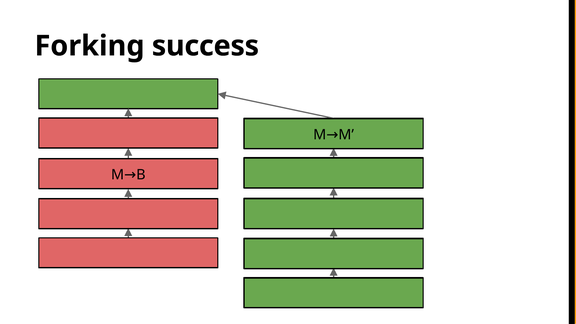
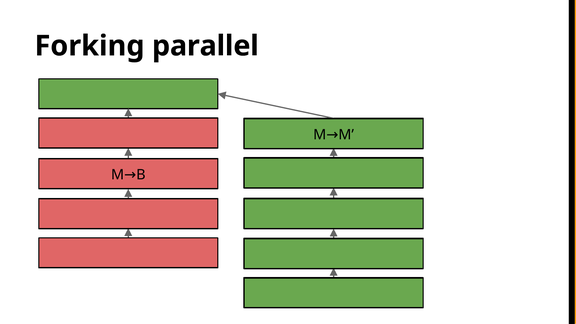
success: success -> parallel (205, 46)
